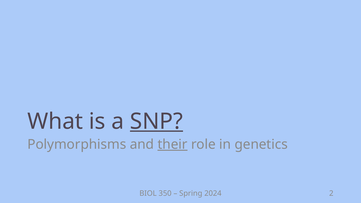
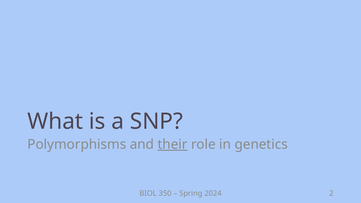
SNP underline: present -> none (156, 121)
